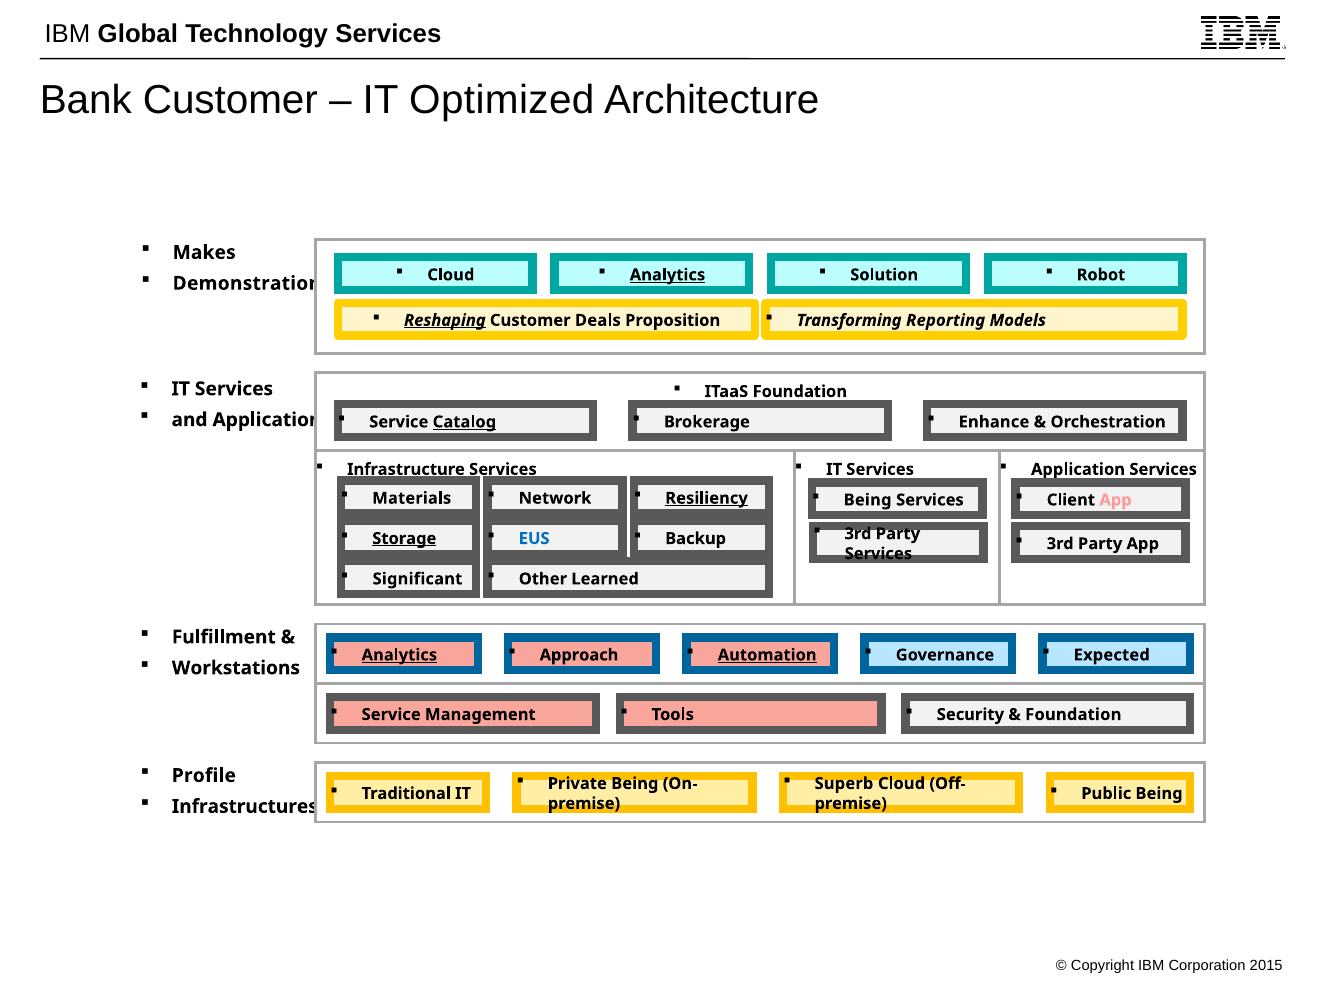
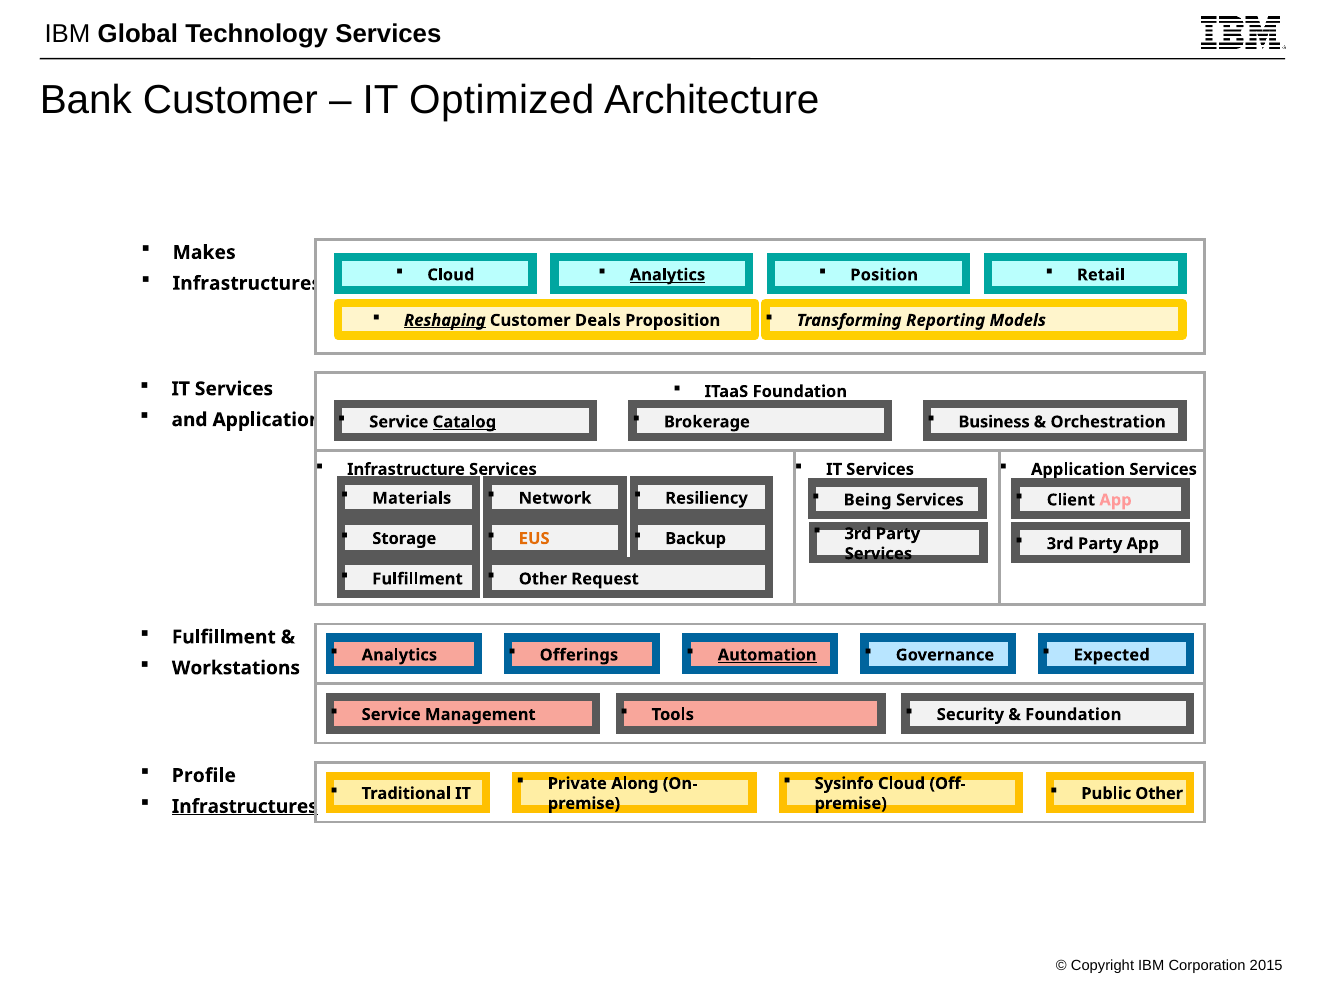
Solution: Solution -> Position (884, 275)
Robot: Robot -> Retail (1101, 275)
Demonstration: Demonstration -> Infrastructures (247, 283)
Enhance: Enhance -> Business (994, 422)
Resiliency underline: present -> none (707, 498)
Storage underline: present -> none (404, 538)
EUS colour: blue -> orange (534, 538)
Significant: Significant -> Fulfillment (418, 579)
Learned: Learned -> Request (605, 579)
Analytics underline: present -> none (399, 655)
Approach: Approach -> Offerings (579, 655)
Private Being: Being -> Along (635, 783)
Superb: Superb -> Sysinfo (844, 783)
Public Being: Being -> Other (1159, 793)
Infrastructures underline: none -> present (245, 806)
